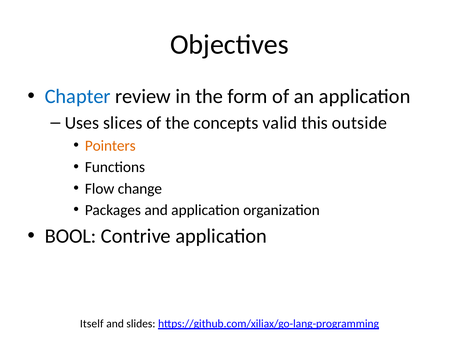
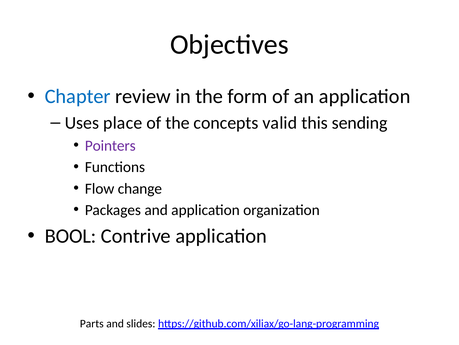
slices: slices -> place (123, 123)
outside: outside -> sending (360, 123)
Pointers colour: orange -> purple (110, 145)
Itself: Itself -> Parts (92, 323)
